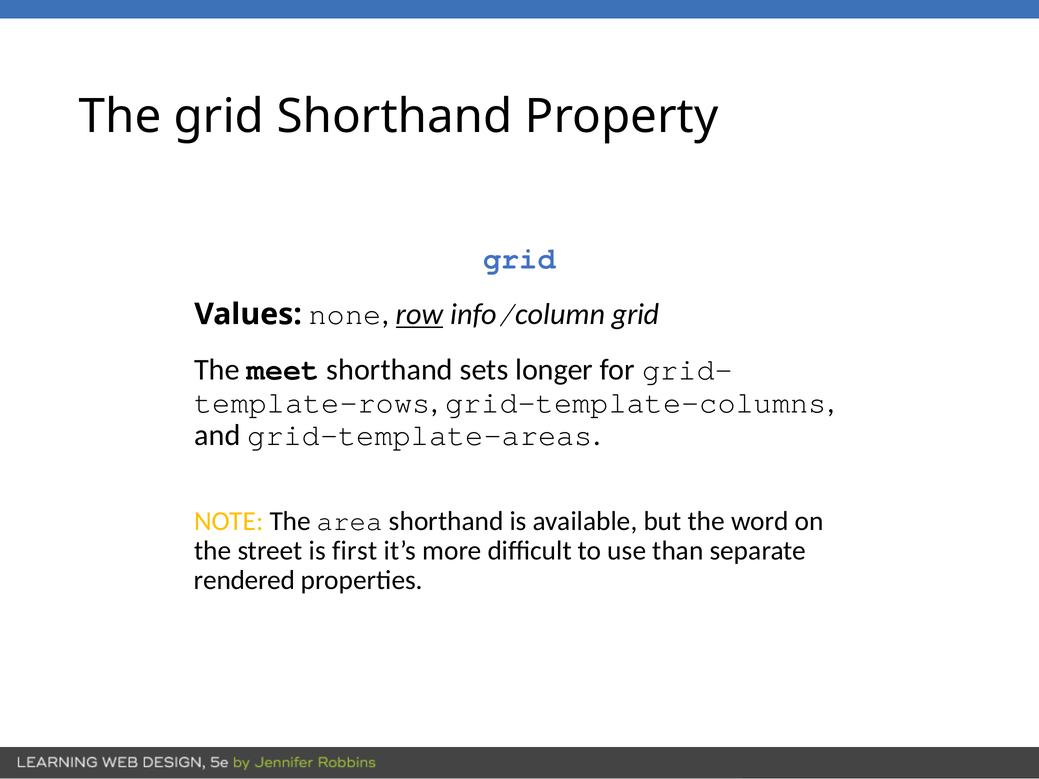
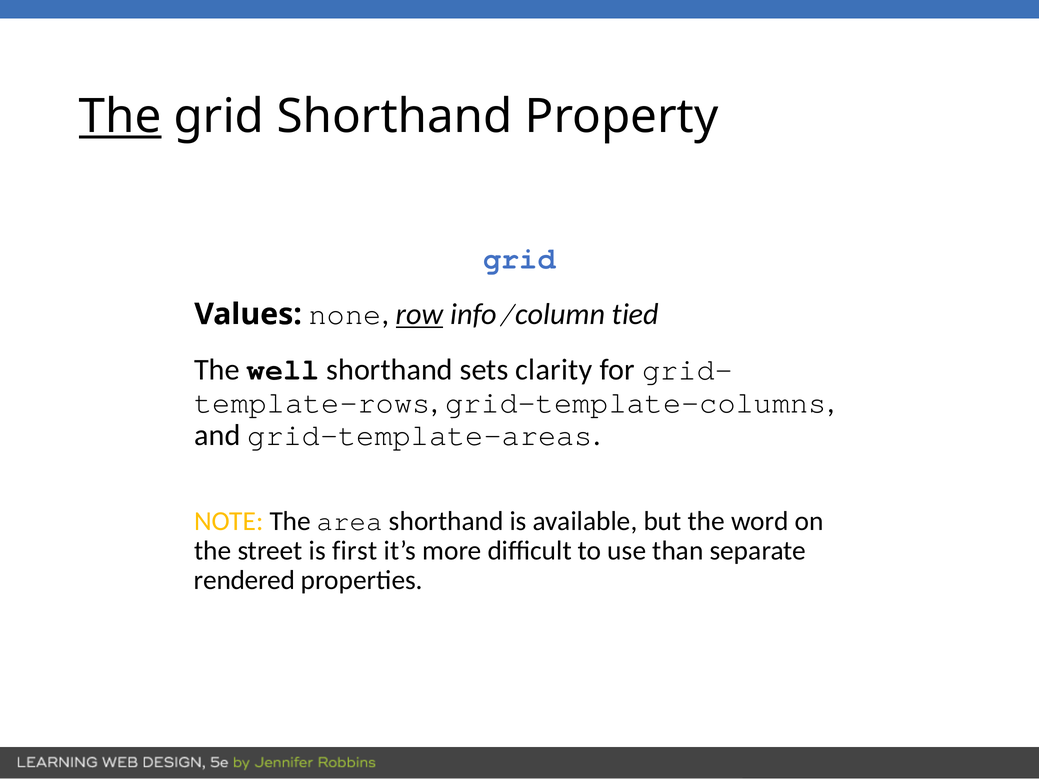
The underline: none -> present (120, 117)
info/column grid: grid -> tied (635, 314)
meet: meet -> well (283, 370)
longer: longer -> clarity (554, 370)
